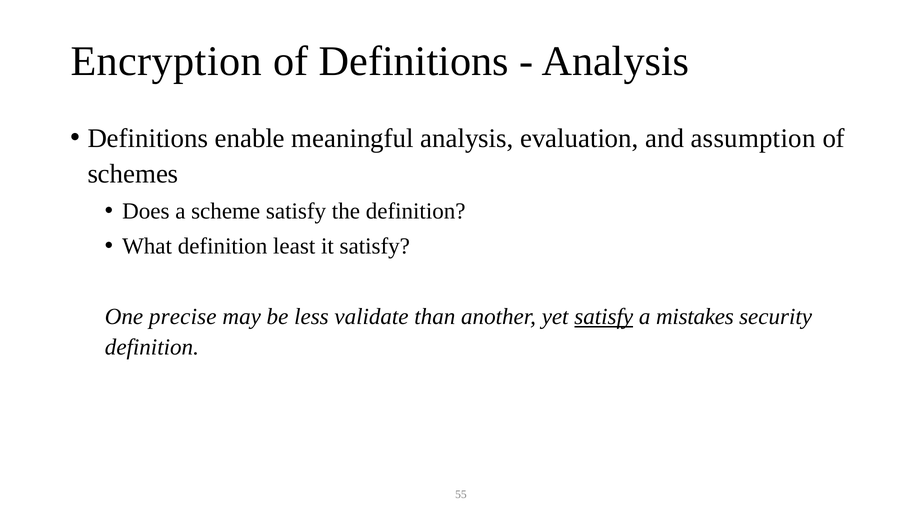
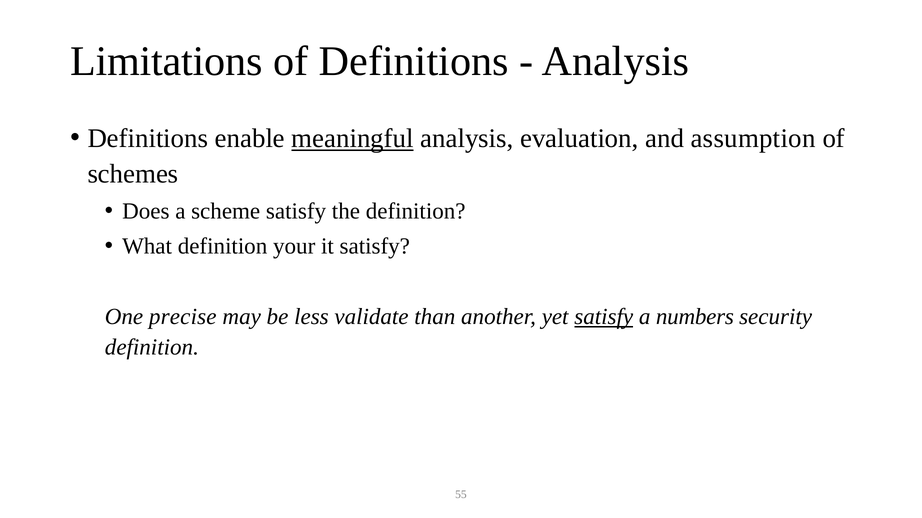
Encryption: Encryption -> Limitations (167, 62)
meaningful underline: none -> present (353, 139)
least: least -> your (294, 247)
mistakes: mistakes -> numbers (695, 317)
